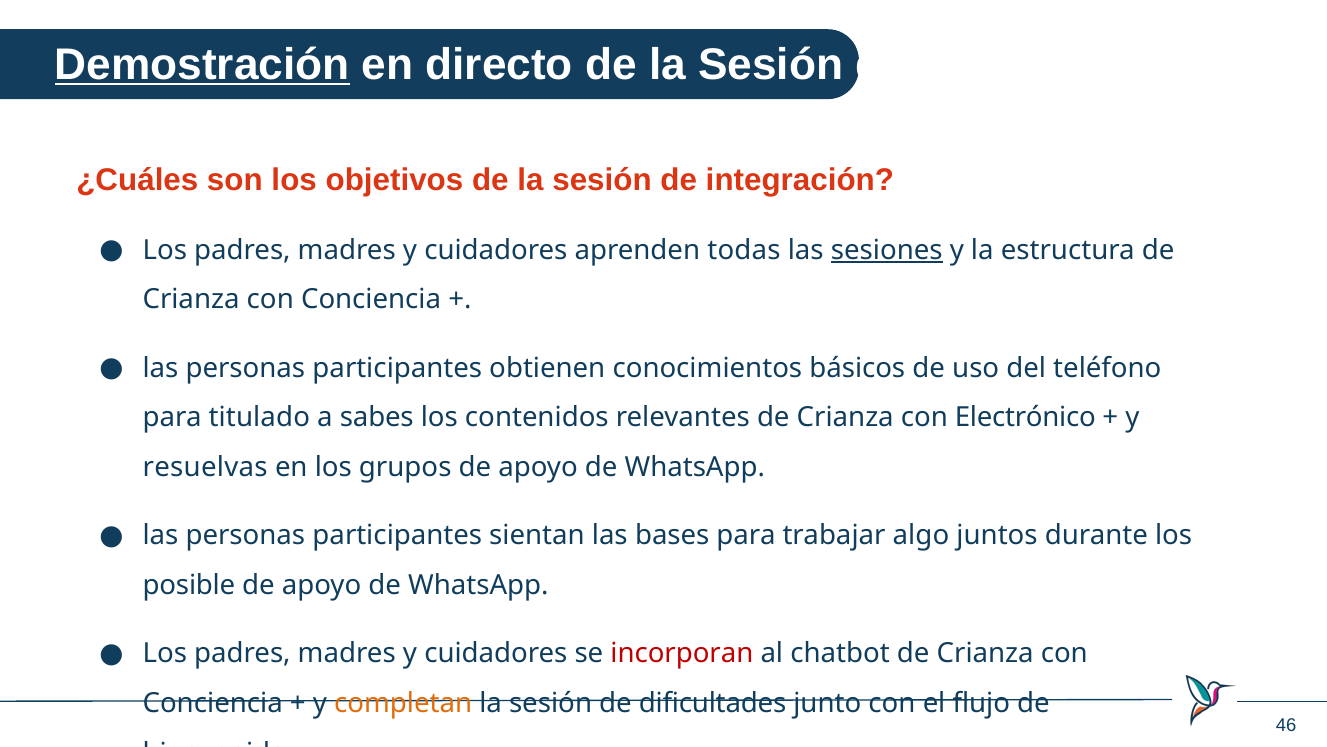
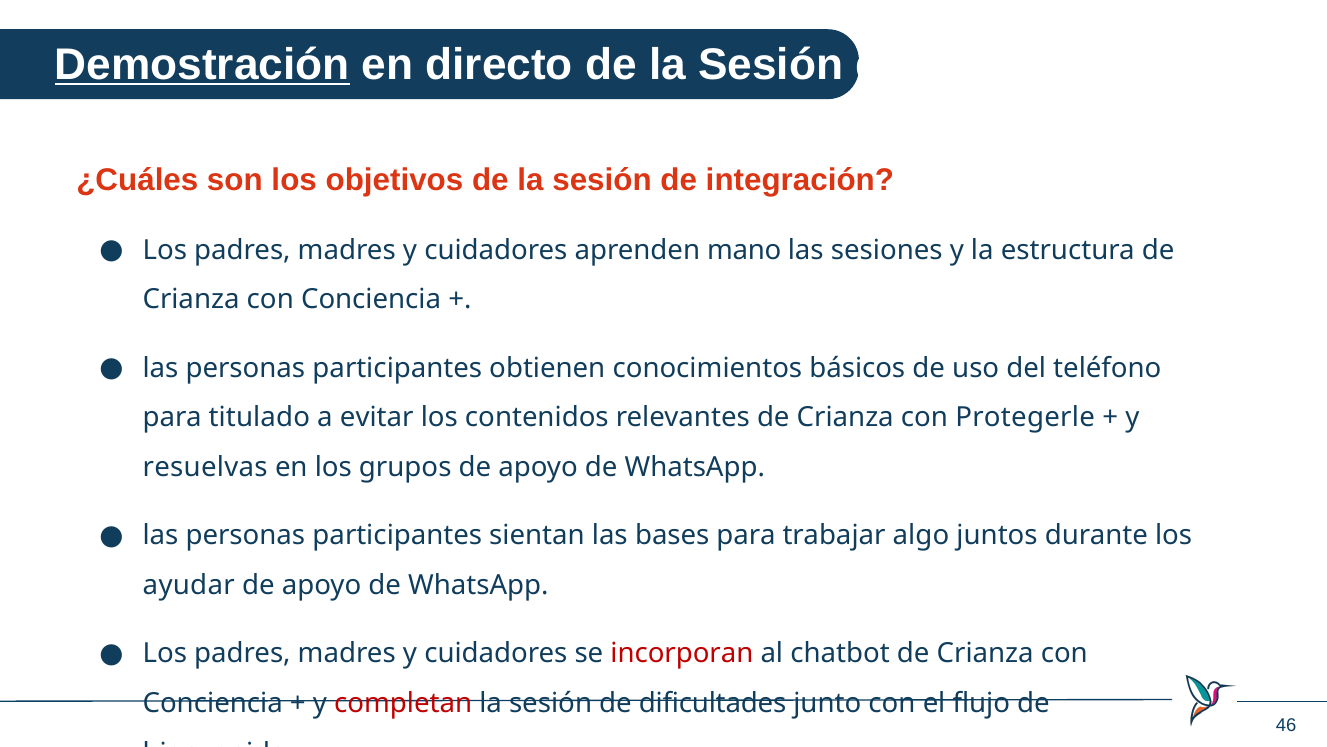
todas: todas -> mano (744, 250)
sesiones underline: present -> none (887, 250)
sabes: sabes -> evitar (377, 417)
Electrónico: Electrónico -> Protegerle (1025, 417)
posible: posible -> ayudar (189, 585)
completan colour: orange -> red (403, 703)
